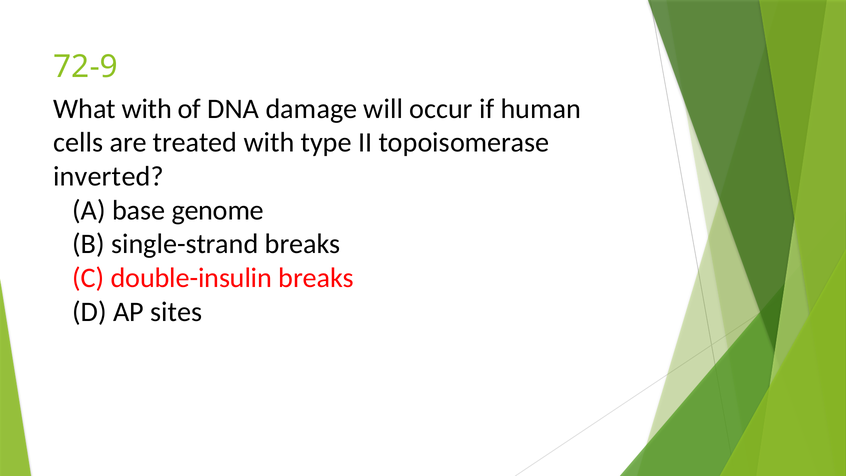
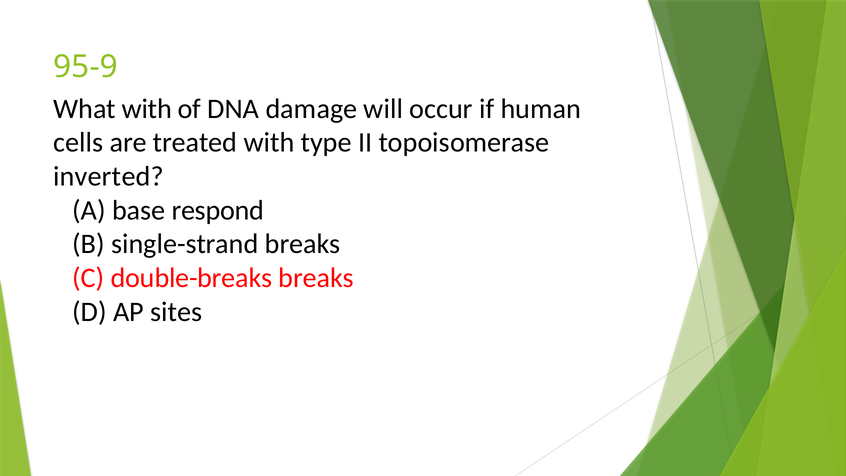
72-9: 72-9 -> 95-9 (86, 67)
genome: genome -> respond (218, 210)
double-insulin: double-insulin -> double-breaks (191, 278)
